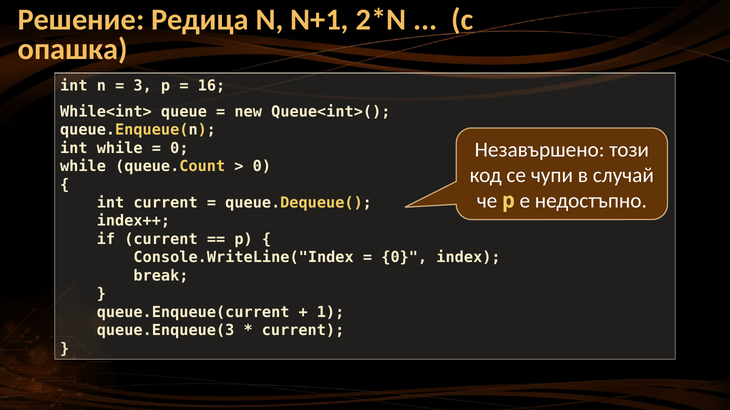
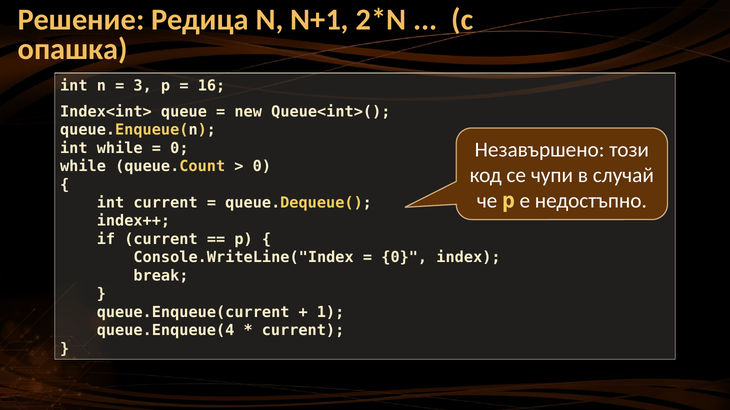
While<int>: While<int> -> Index<int> (106, 112)
queue.Enqueue(3: queue.Enqueue(3 -> queue.Enqueue(4 (166, 331)
